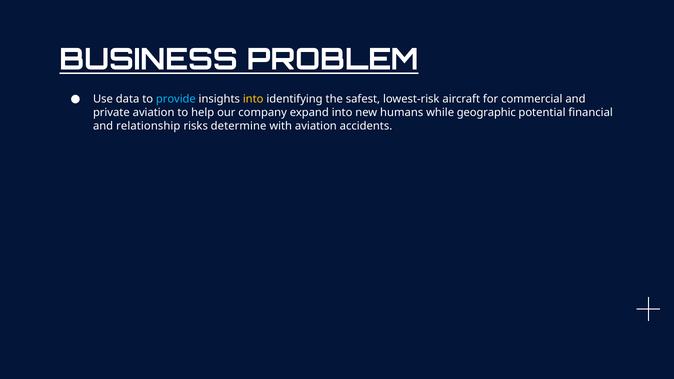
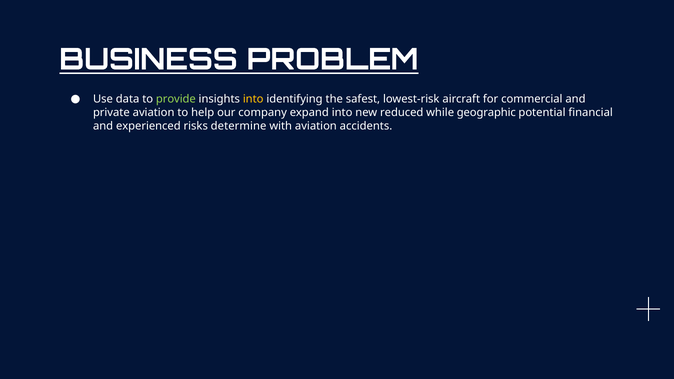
provide colour: light blue -> light green (176, 99)
humans: humans -> reduced (402, 113)
relationship: relationship -> experienced (148, 126)
